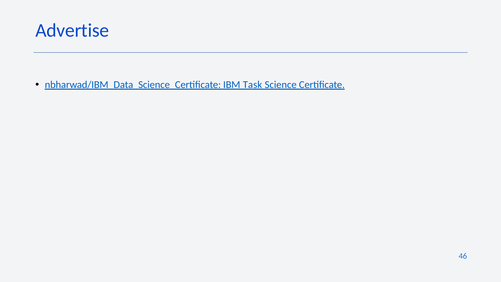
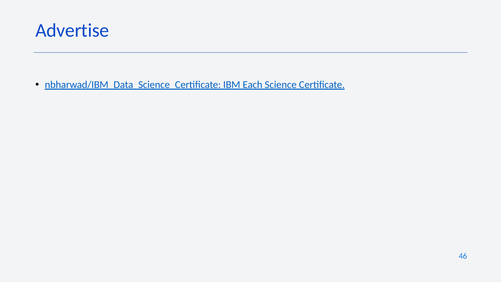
Task: Task -> Each (253, 85)
